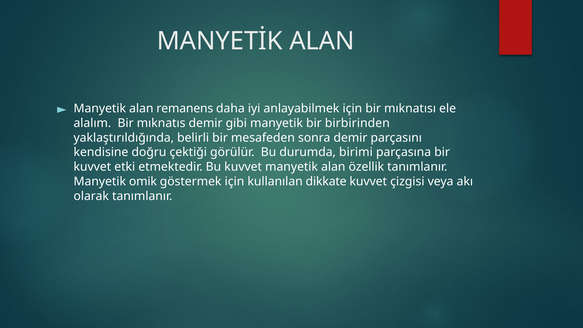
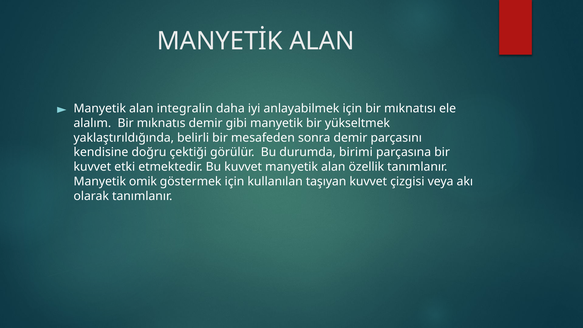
remanens: remanens -> integralin (185, 109)
birbirinden: birbirinden -> yükseltmek (357, 123)
dikkate: dikkate -> taşıyan (326, 181)
